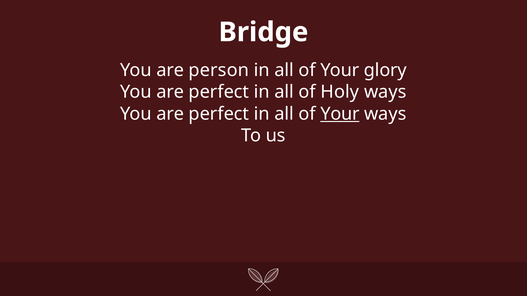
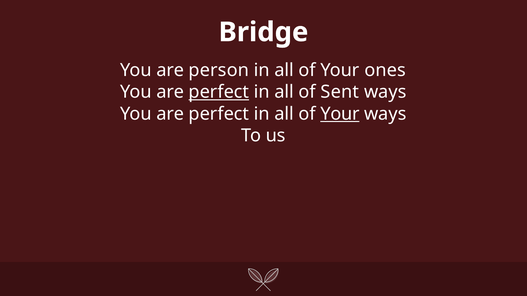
glory: glory -> ones (385, 70)
perfect underline: none -> present (219, 92)
Holy: Holy -> Sent (340, 92)
